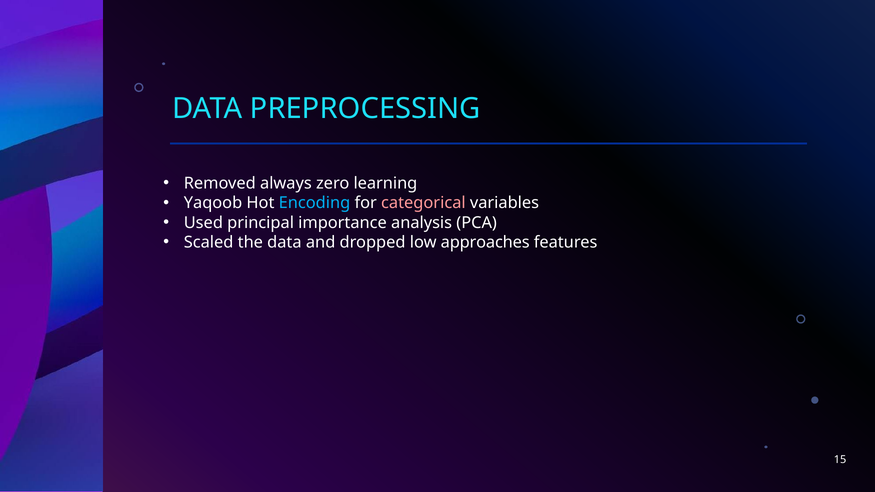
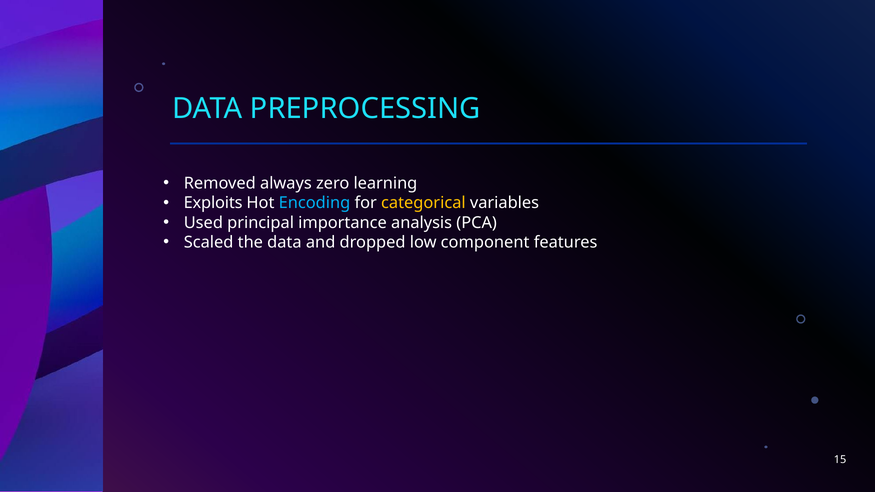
Yaqoob: Yaqoob -> Exploits (213, 203)
categorical colour: pink -> yellow (423, 203)
approaches: approaches -> component (485, 242)
